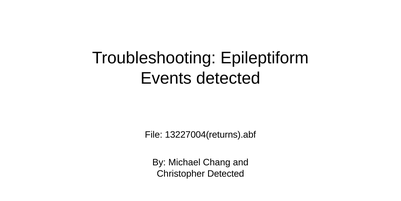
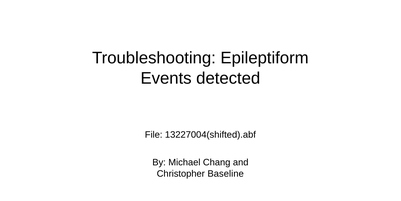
13227004(returns).abf: 13227004(returns).abf -> 13227004(shifted).abf (210, 134)
Christopher Detected: Detected -> Baseline (226, 173)
